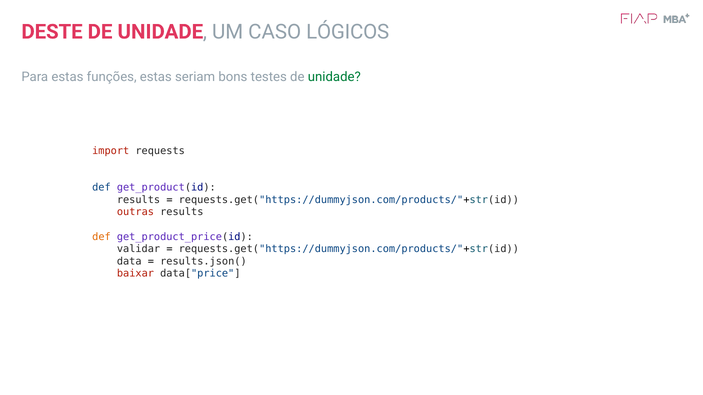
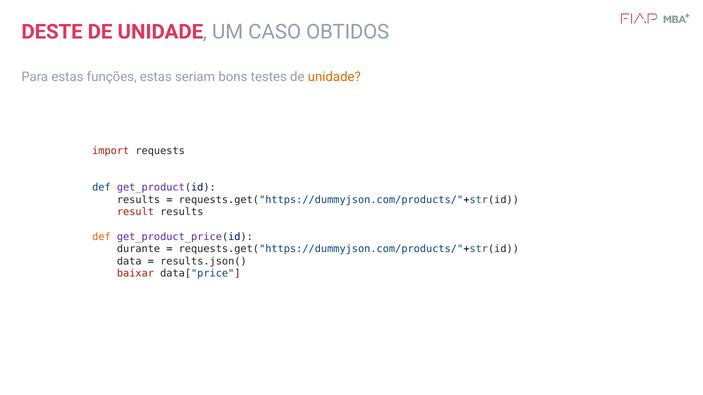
LÓGICOS: LÓGICOS -> OBTIDOS (348, 32)
unidade colour: green -> orange (334, 77)
outras: outras -> result (135, 212)
validar: validar -> durante (139, 249)
